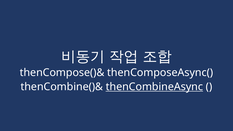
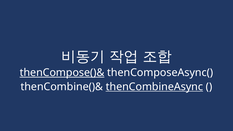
thenCompose()& underline: none -> present (62, 73)
